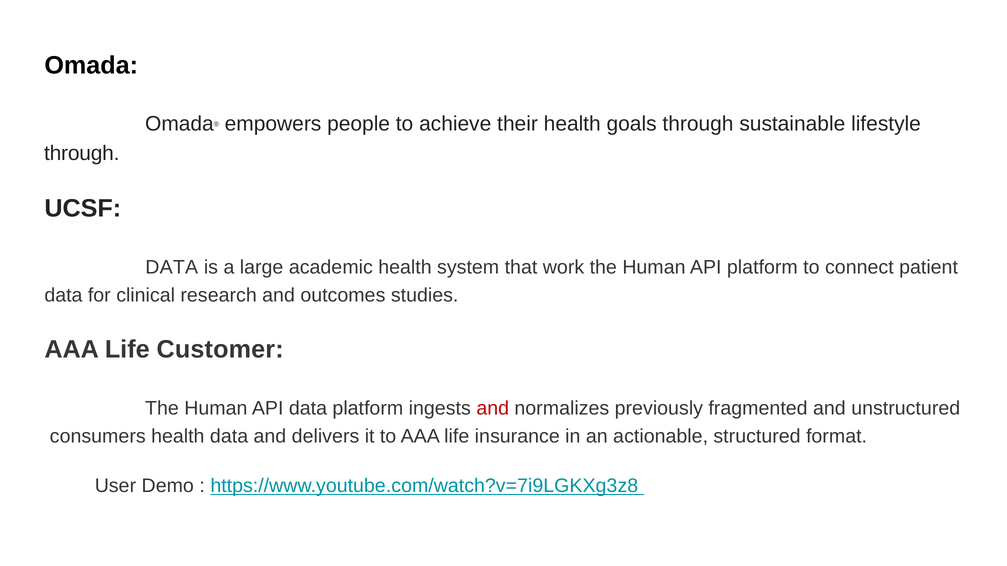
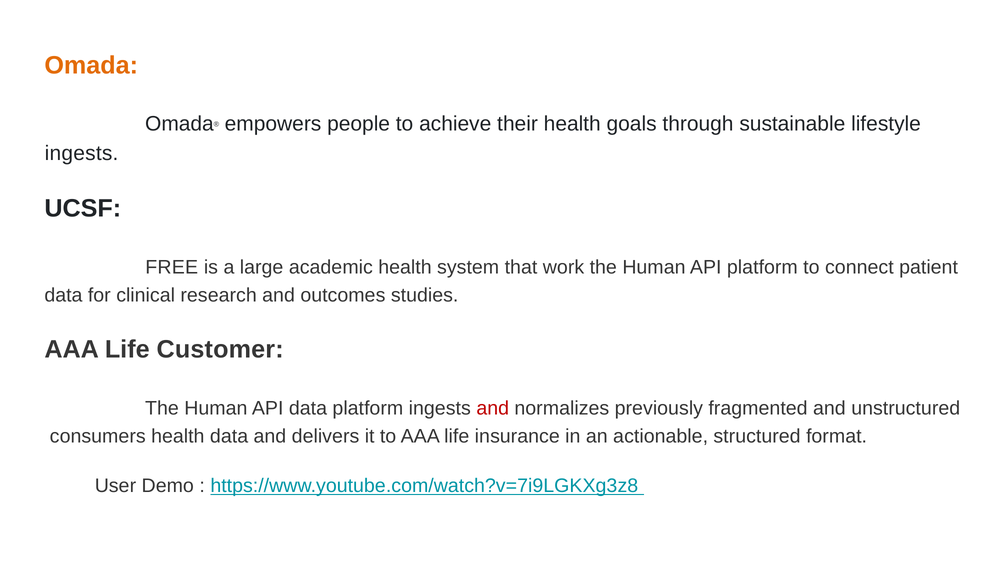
Omada colour: black -> orange (91, 65)
through: through -> ingests (82, 154)
DATA: DATA -> FREE (172, 267)
